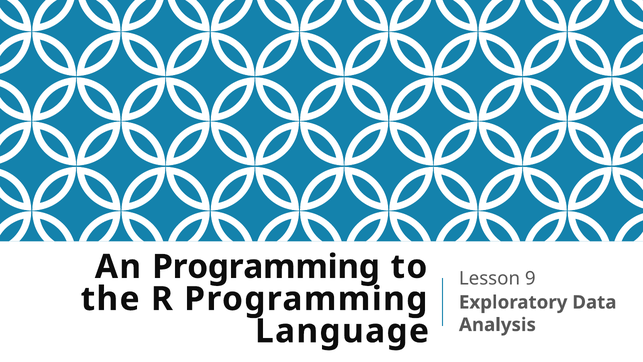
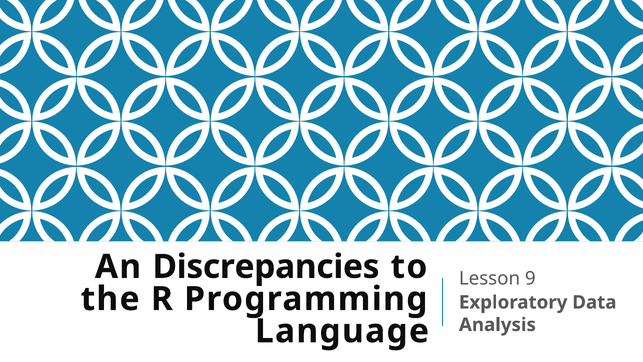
An Programming: Programming -> Discrepancies (266, 267)
